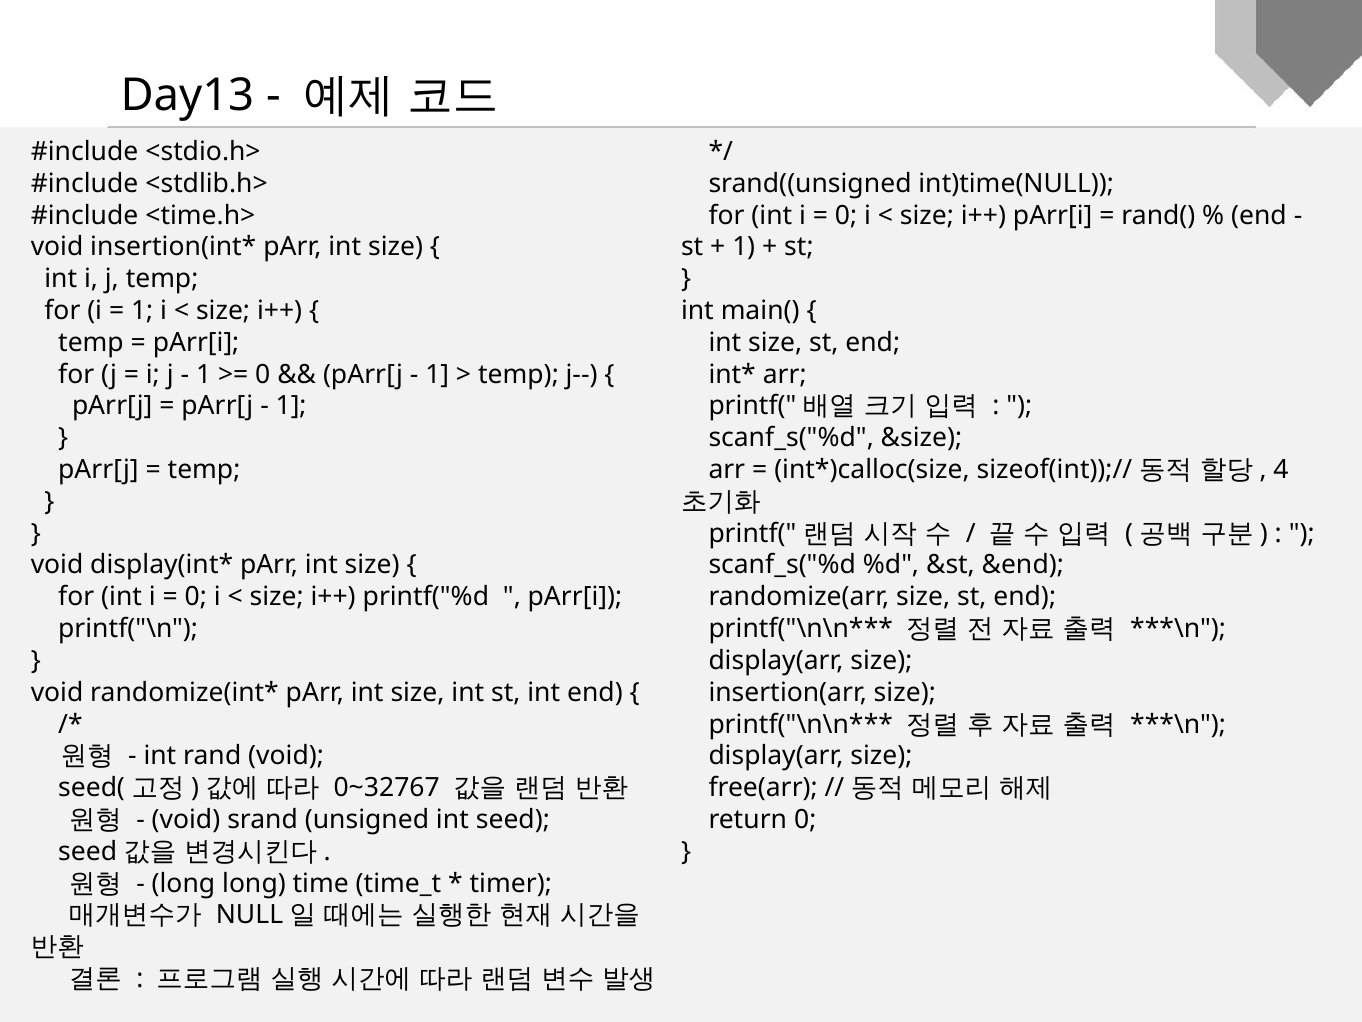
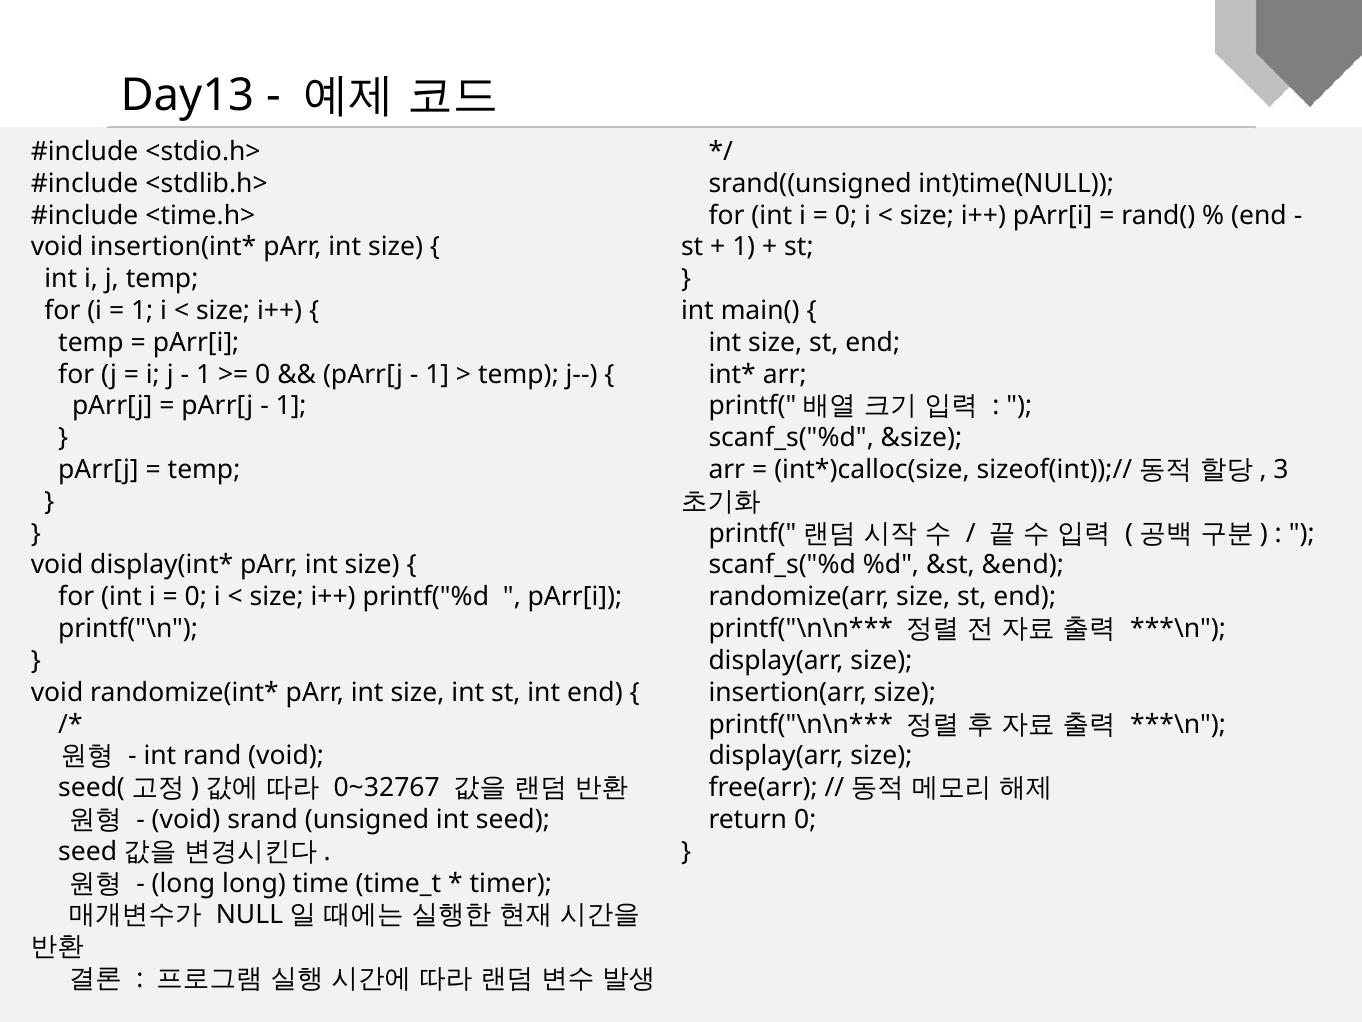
4: 4 -> 3 (1281, 470)
